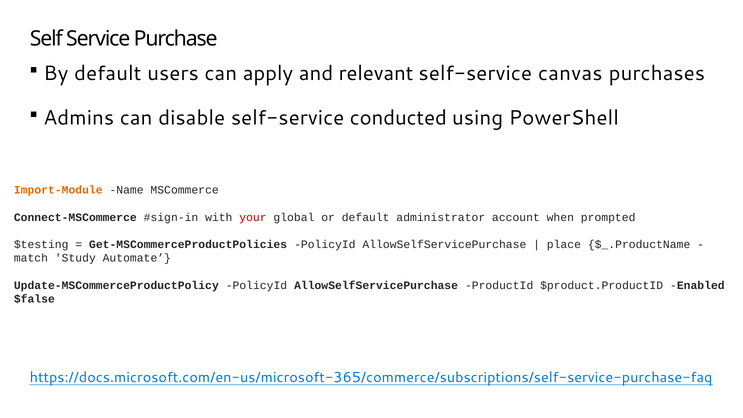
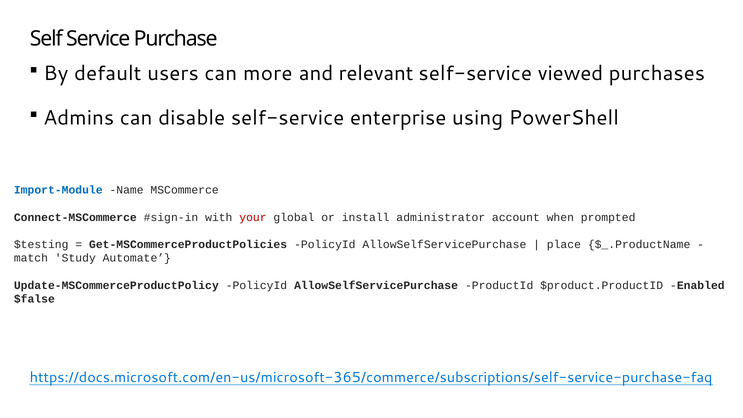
apply: apply -> more (268, 73)
canvas: canvas -> viewed (570, 73)
conducted: conducted -> enterprise (398, 118)
Import-Module colour: orange -> blue (58, 190)
or default: default -> install (366, 217)
